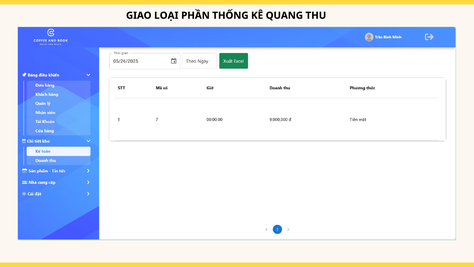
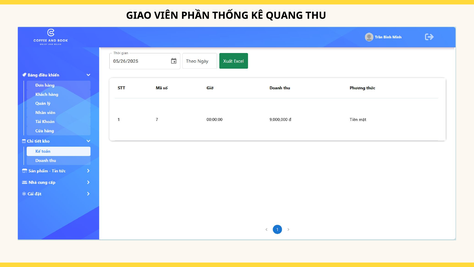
LOẠI: LOẠI -> VIÊN (166, 15)
